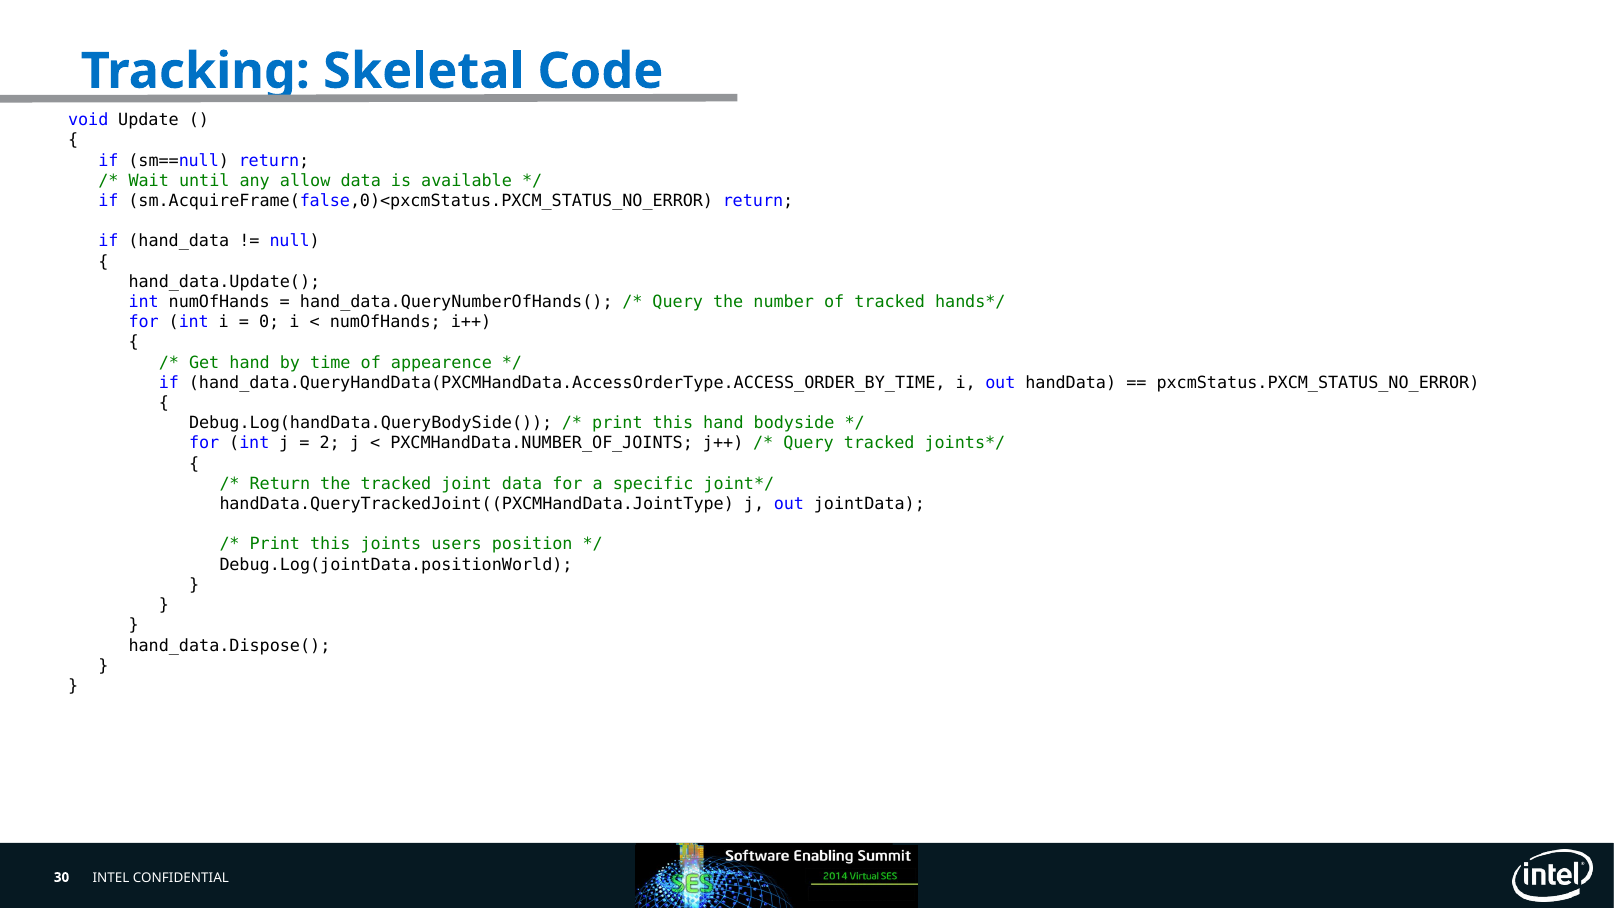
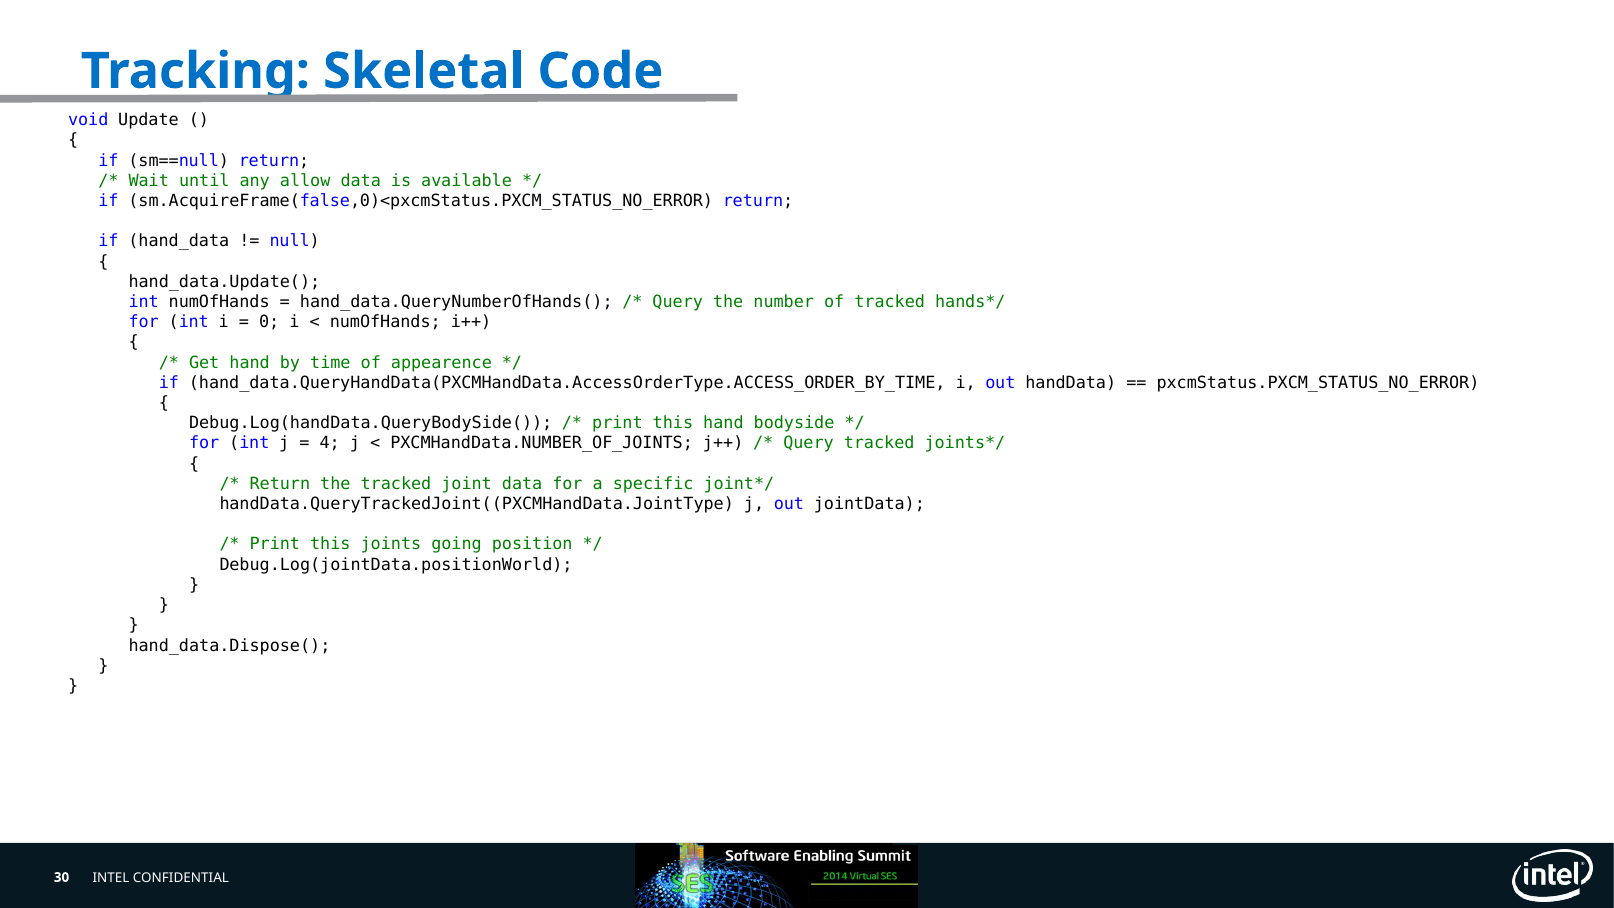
2: 2 -> 4 (330, 443)
users: users -> going (457, 544)
